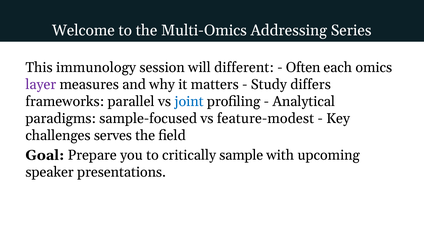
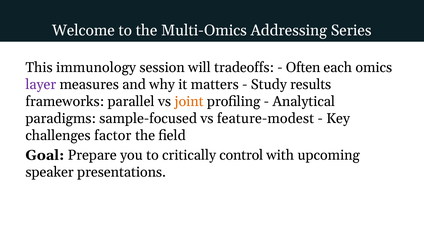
different: different -> tradeoffs (244, 67)
differs: differs -> results (311, 84)
joint colour: blue -> orange (189, 101)
serves: serves -> factor (113, 135)
sample: sample -> control (241, 155)
